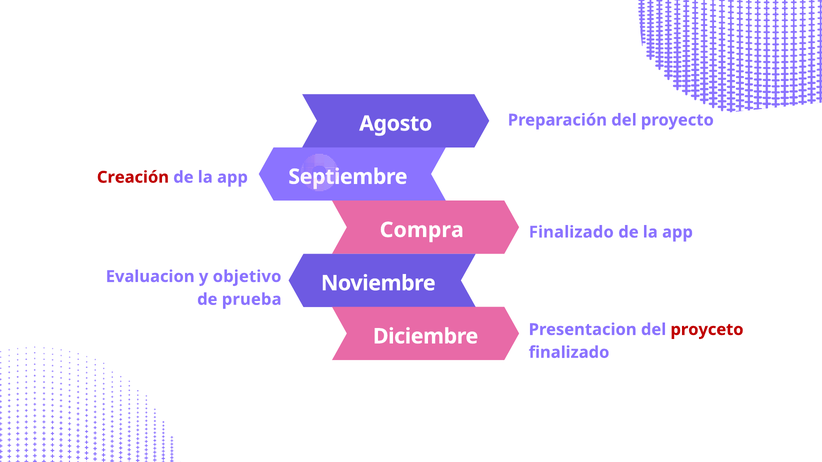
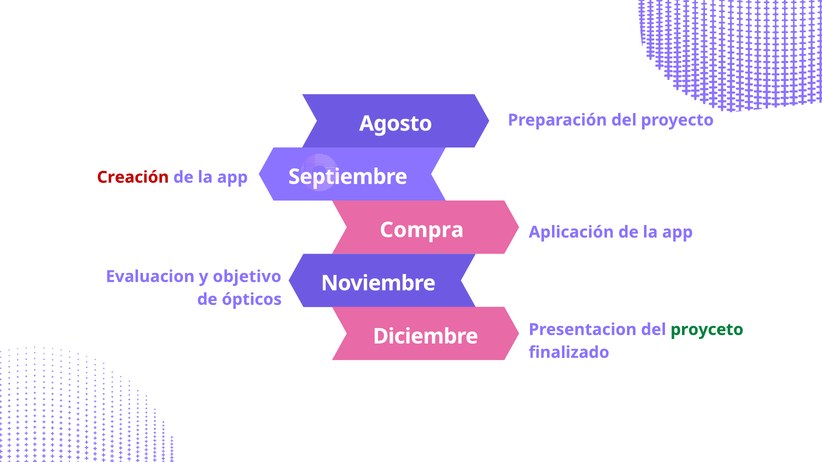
Finalizado: Finalizado -> Aplicación (571, 232)
prueba: prueba -> ópticos (252, 300)
proyceto colour: red -> green (707, 330)
